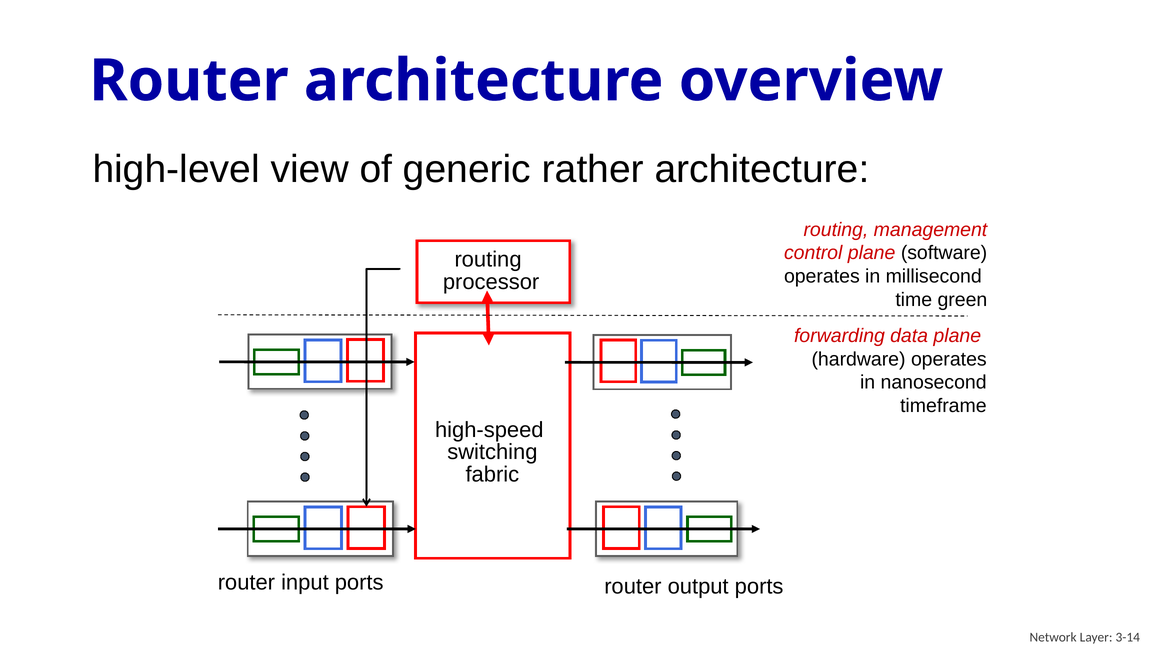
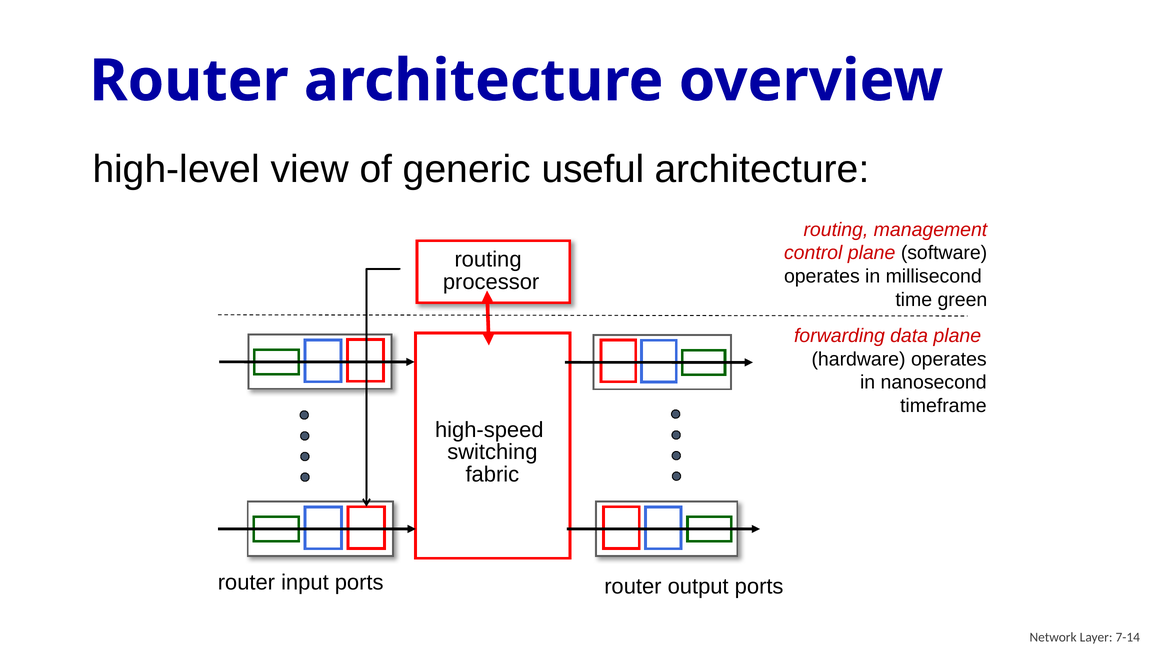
rather: rather -> useful (593, 169)
3-14: 3-14 -> 7-14 (1128, 637)
